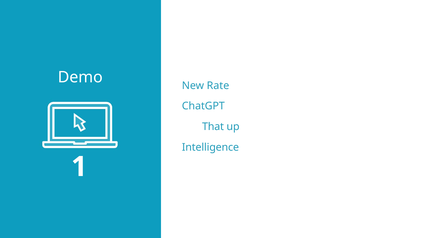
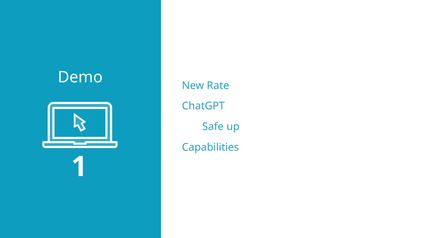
That: That -> Safe (213, 127)
Intelligence: Intelligence -> Capabilities (210, 147)
